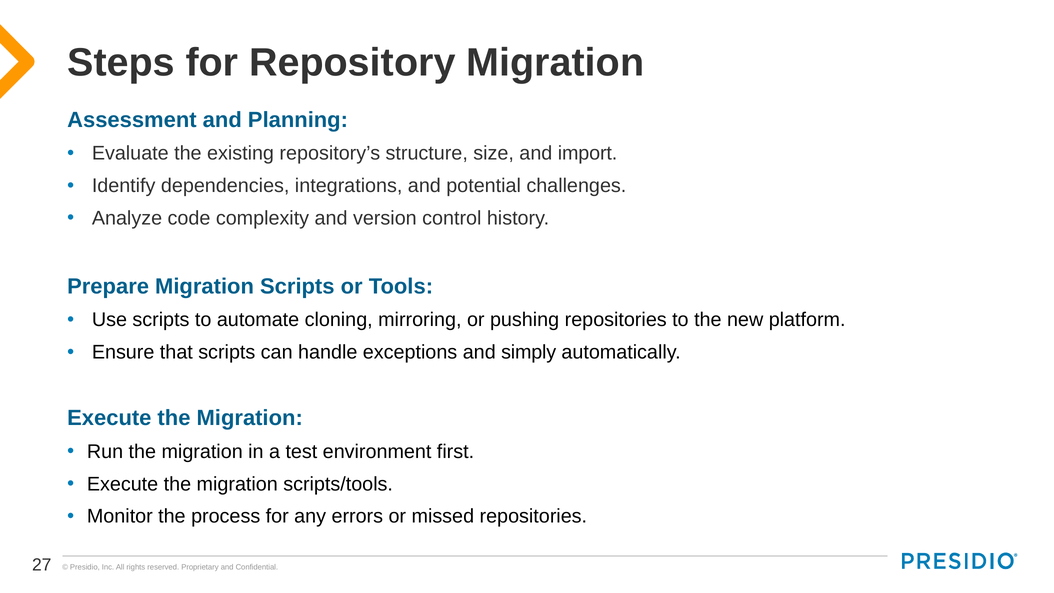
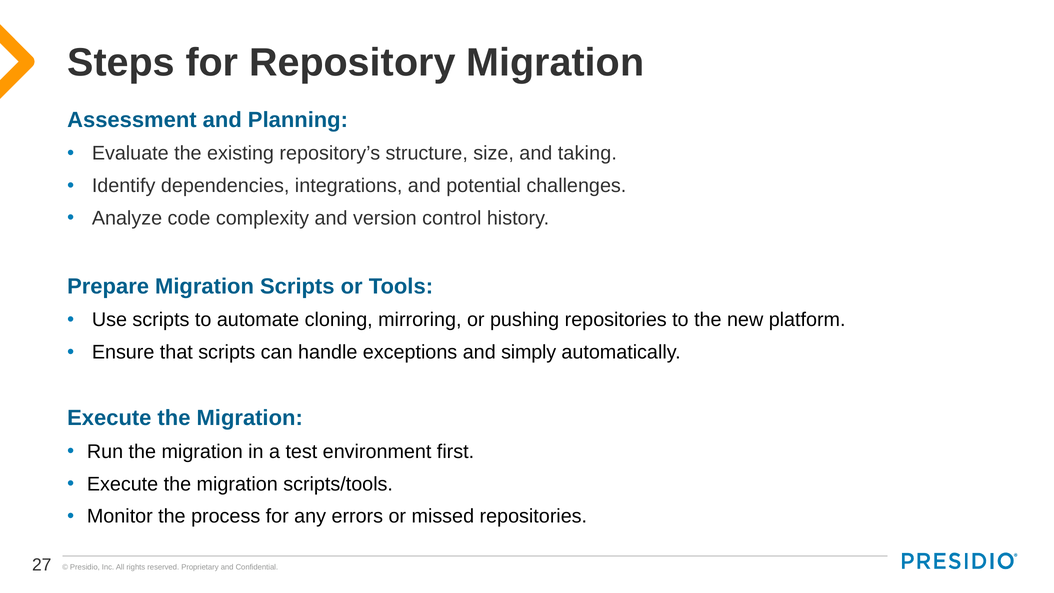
import: import -> taking (587, 153)
